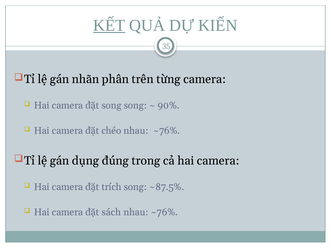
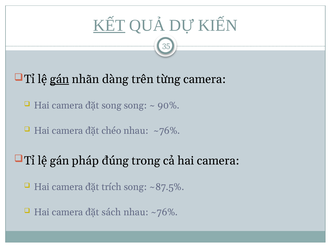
gán underline: none -> present (60, 79)
phân: phân -> dàng (115, 79)
dụng: dụng -> pháp (85, 161)
